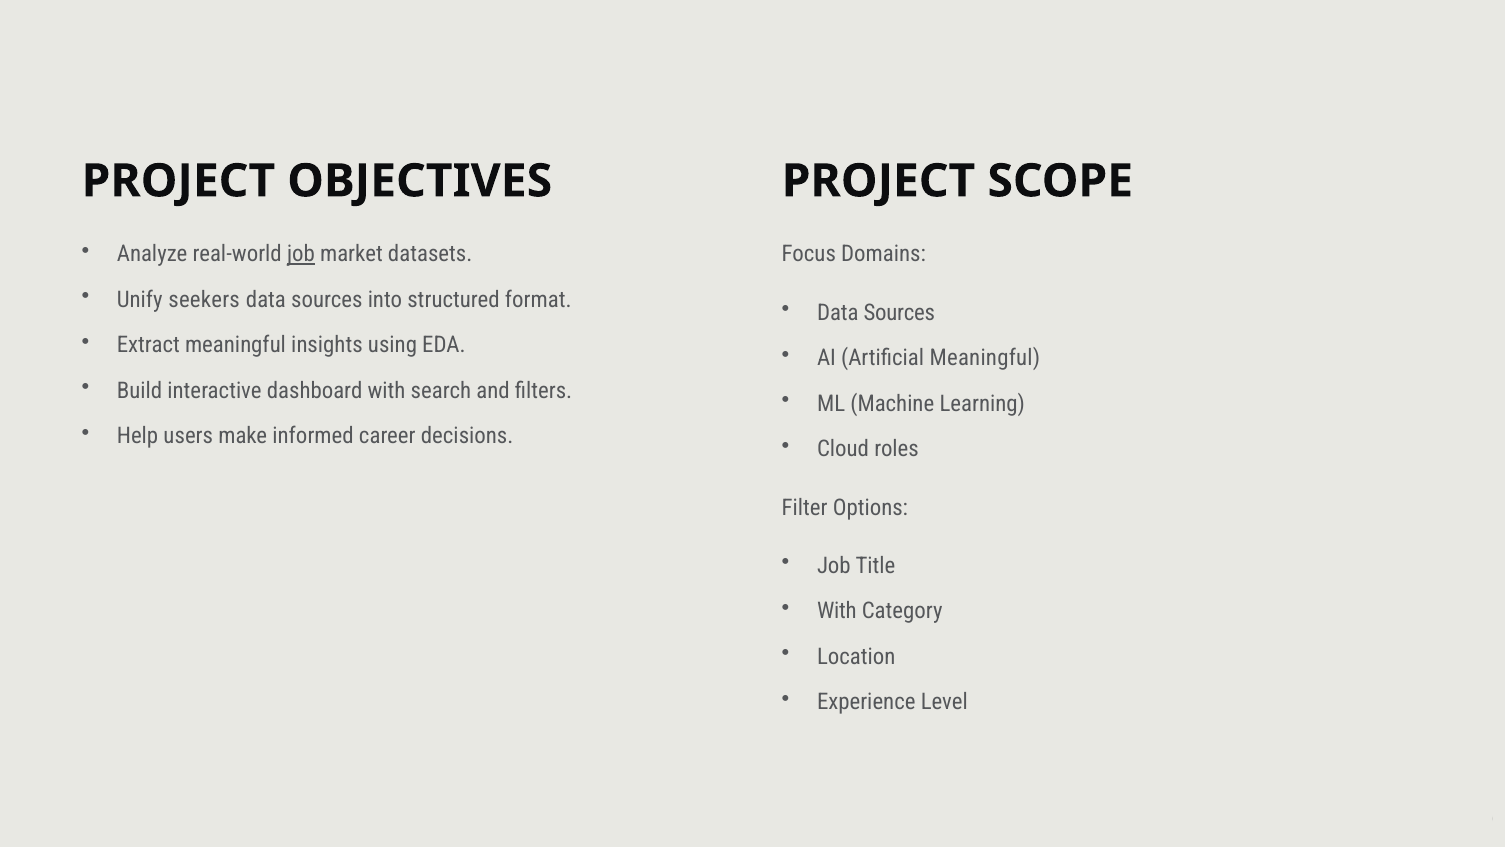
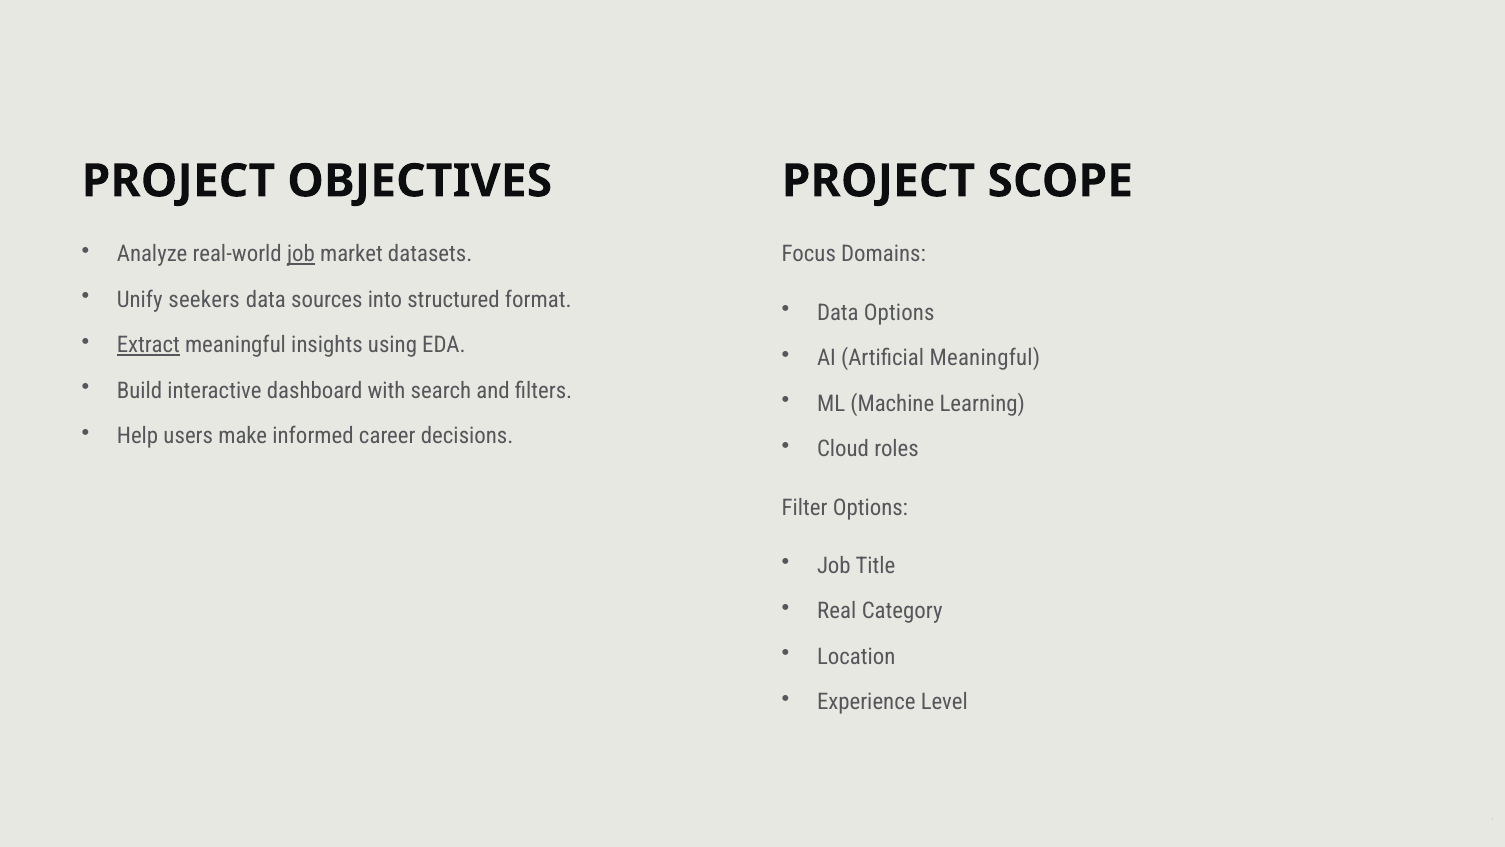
Sources: Sources -> Options (899, 312)
Extract underline: none -> present (148, 345)
With: With -> Real (837, 611)
